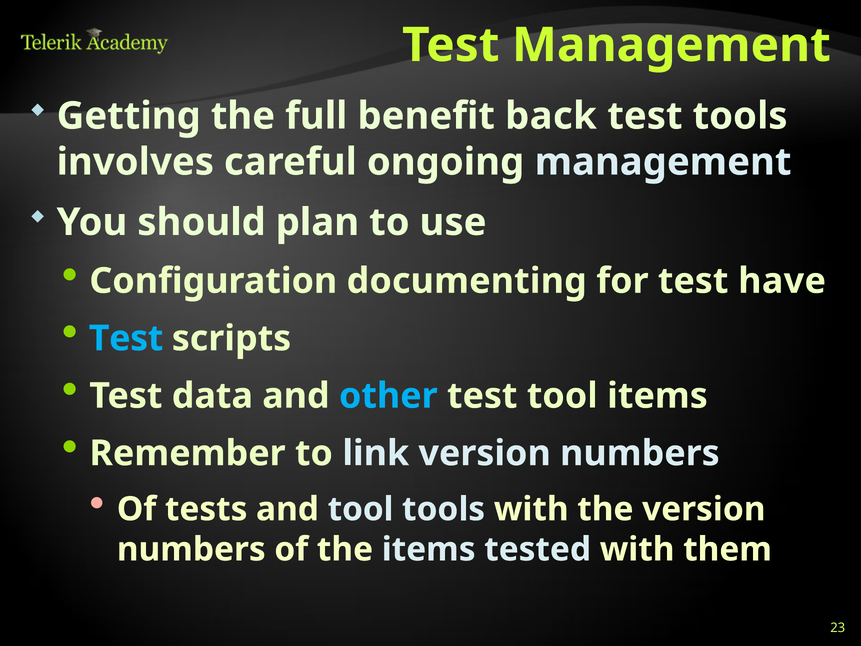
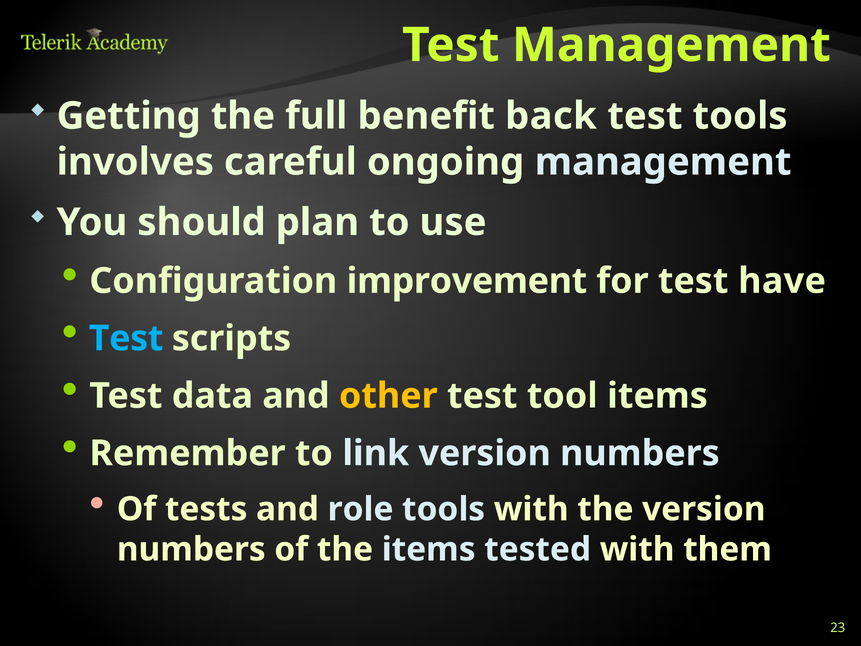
documenting: documenting -> improvement (467, 281)
other colour: light blue -> yellow (388, 396)
and tool: tool -> role (361, 509)
